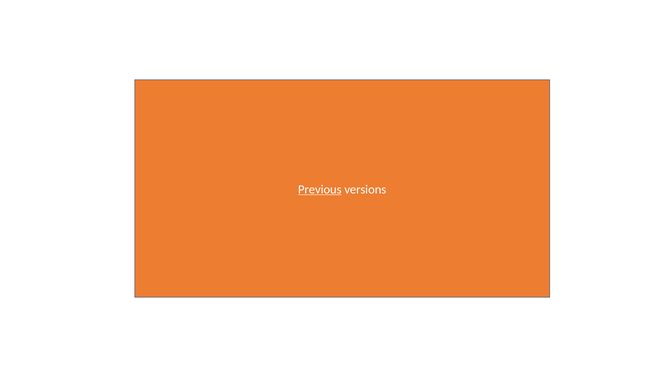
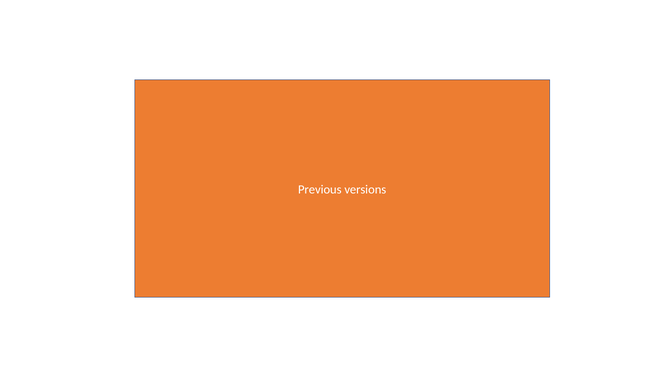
Previous underline: present -> none (320, 189)
